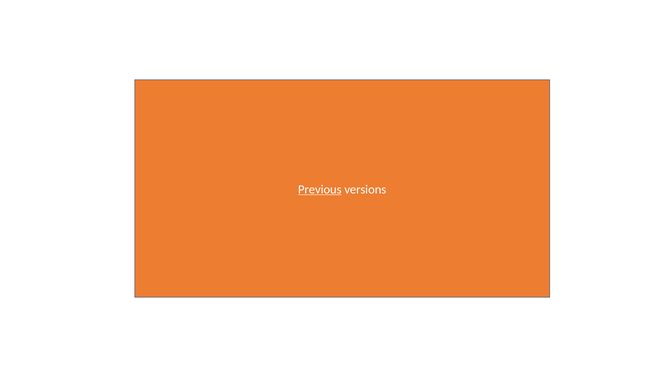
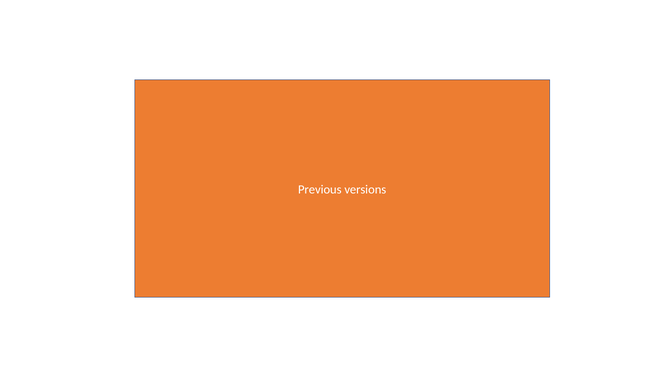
Previous underline: present -> none (320, 189)
